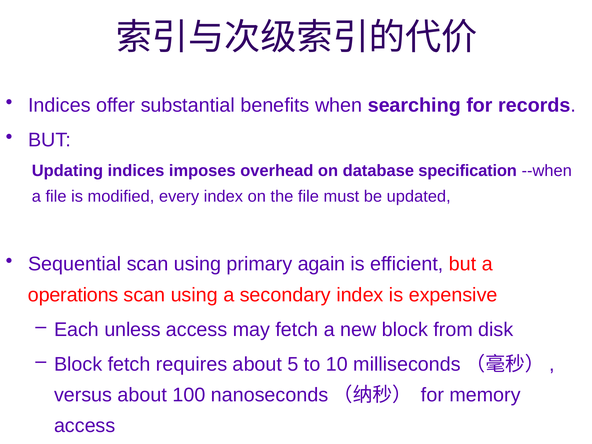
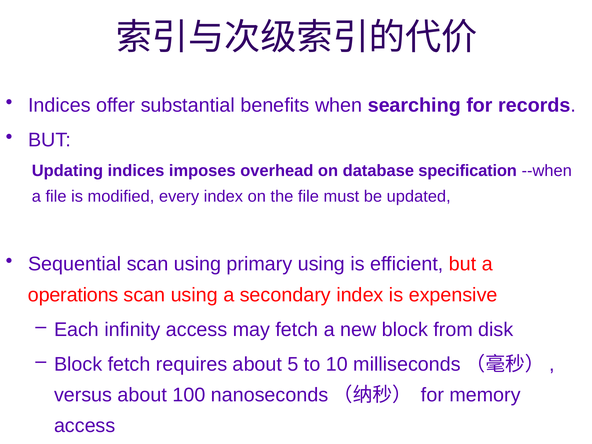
primary again: again -> using (321, 264)
unless: unless -> infinity (132, 330)
